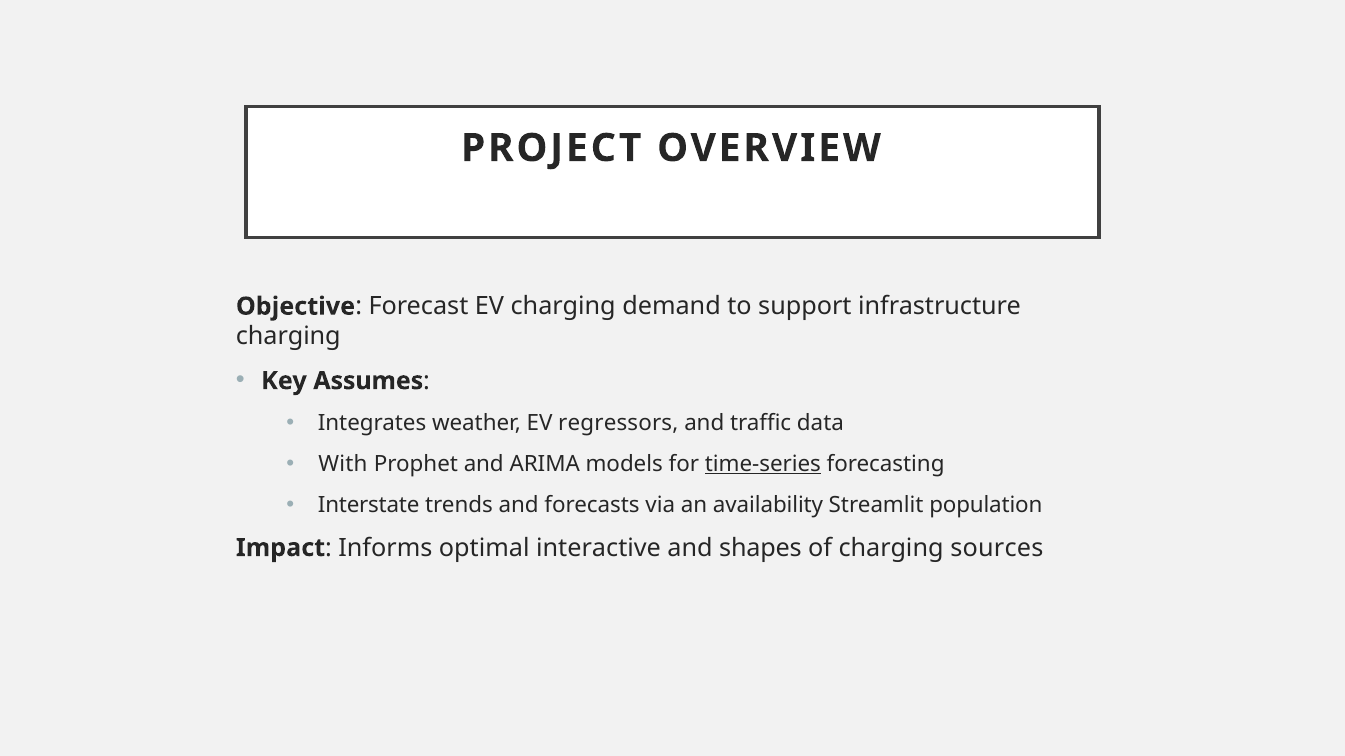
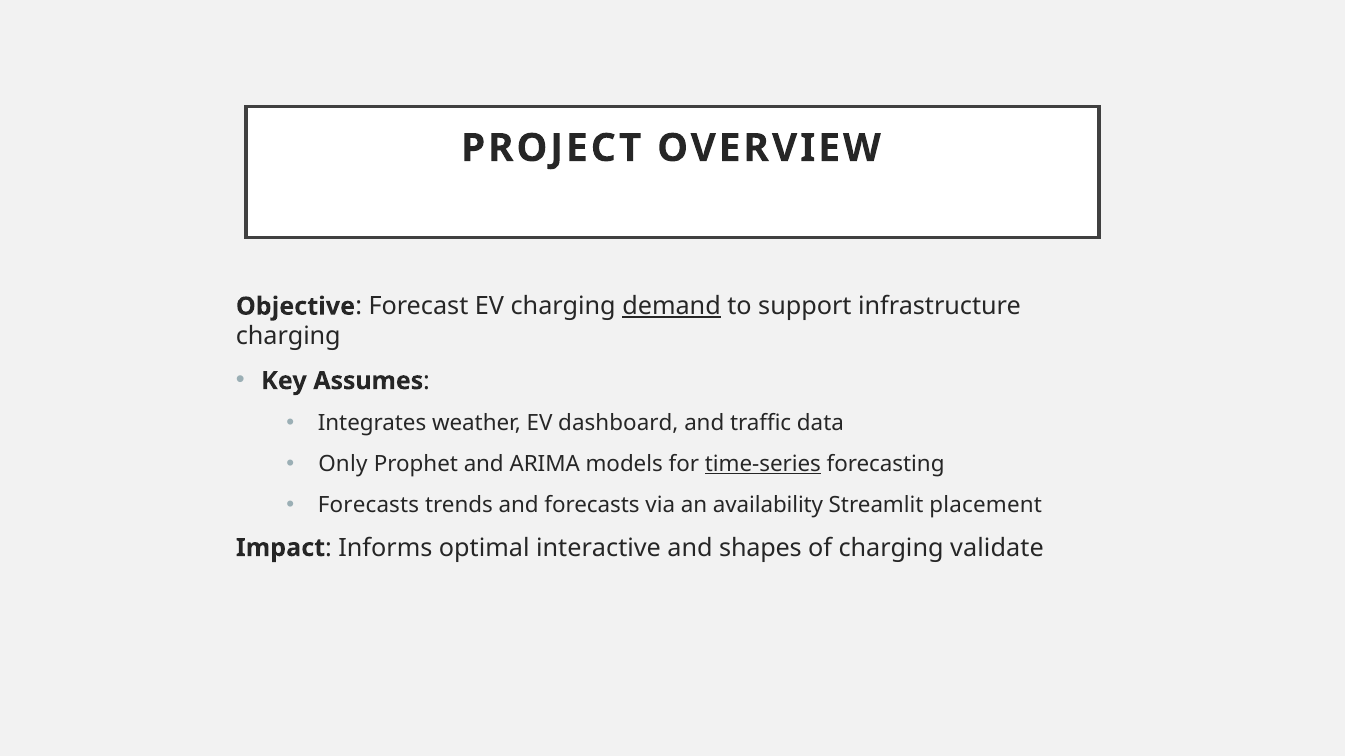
demand underline: none -> present (672, 307)
regressors: regressors -> dashboard (618, 424)
With: With -> Only (343, 464)
Interstate: Interstate -> Forecasts (368, 505)
population: population -> placement (986, 505)
sources: sources -> validate (997, 548)
